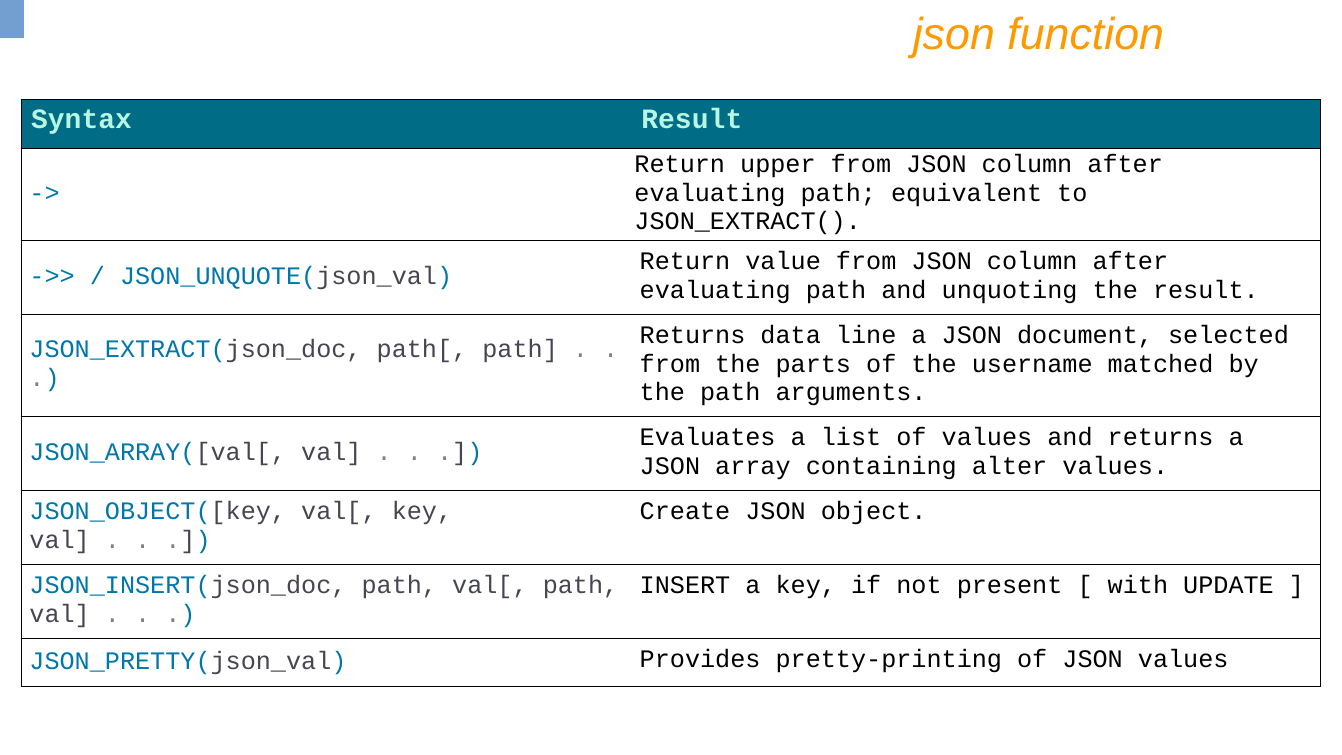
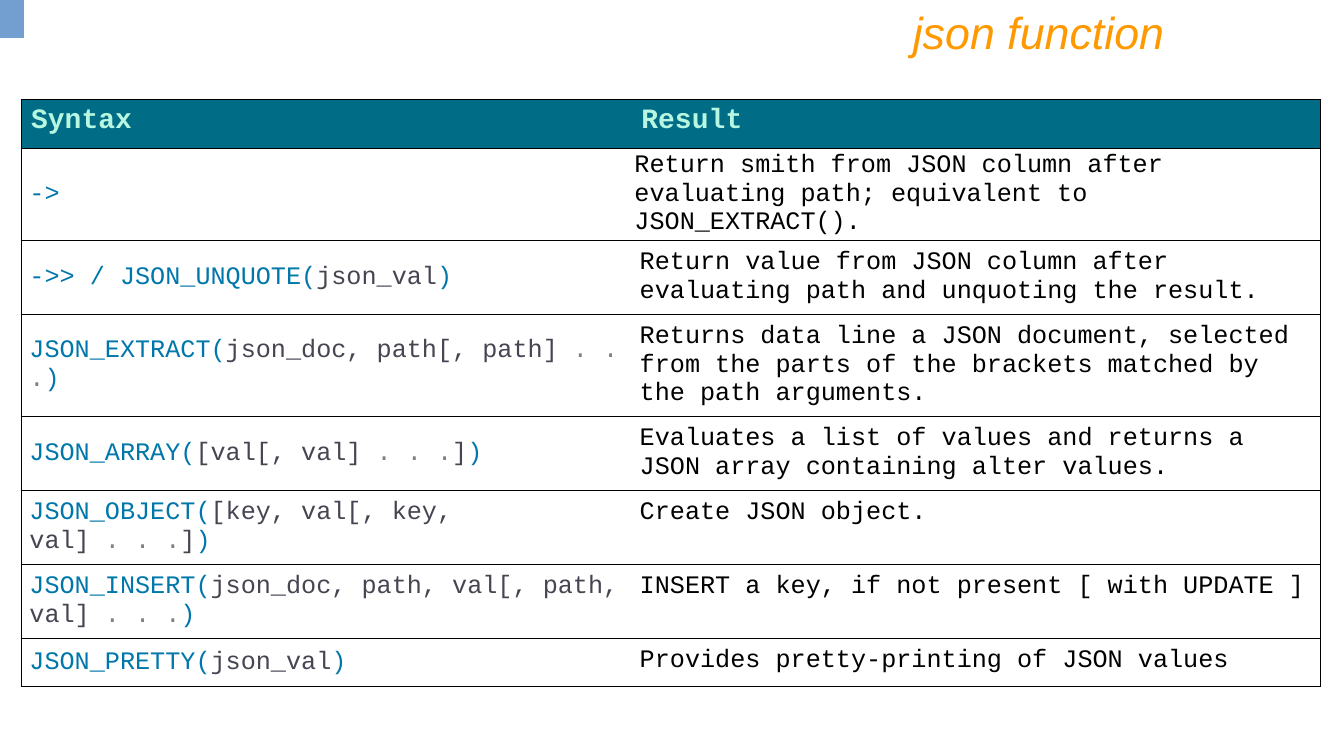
upper: upper -> smith (778, 164)
username: username -> brackets (1032, 364)
